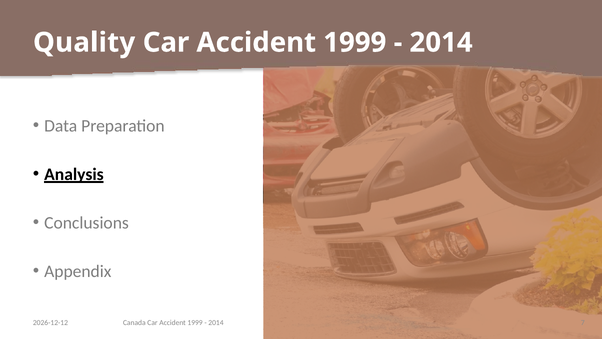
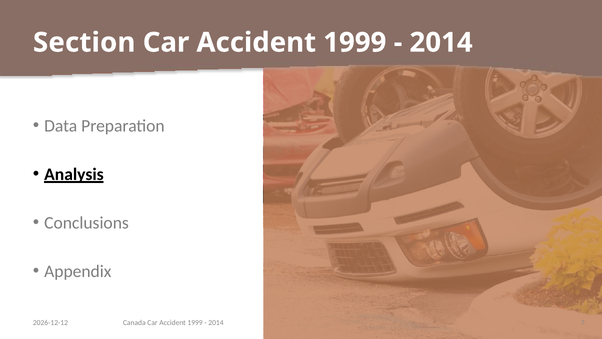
Quality: Quality -> Section (84, 42)
